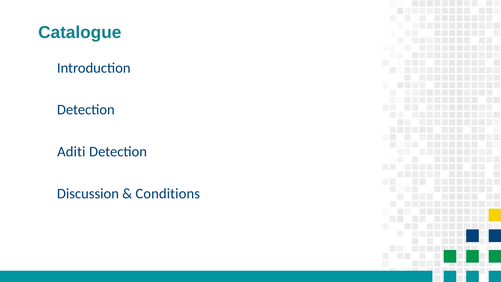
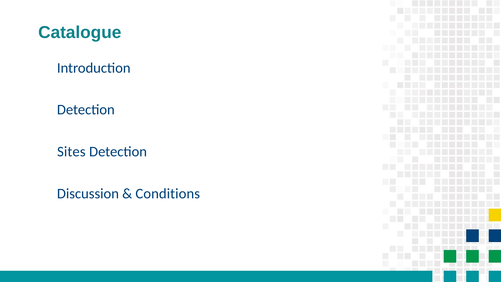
Aditi: Aditi -> Sites (71, 152)
